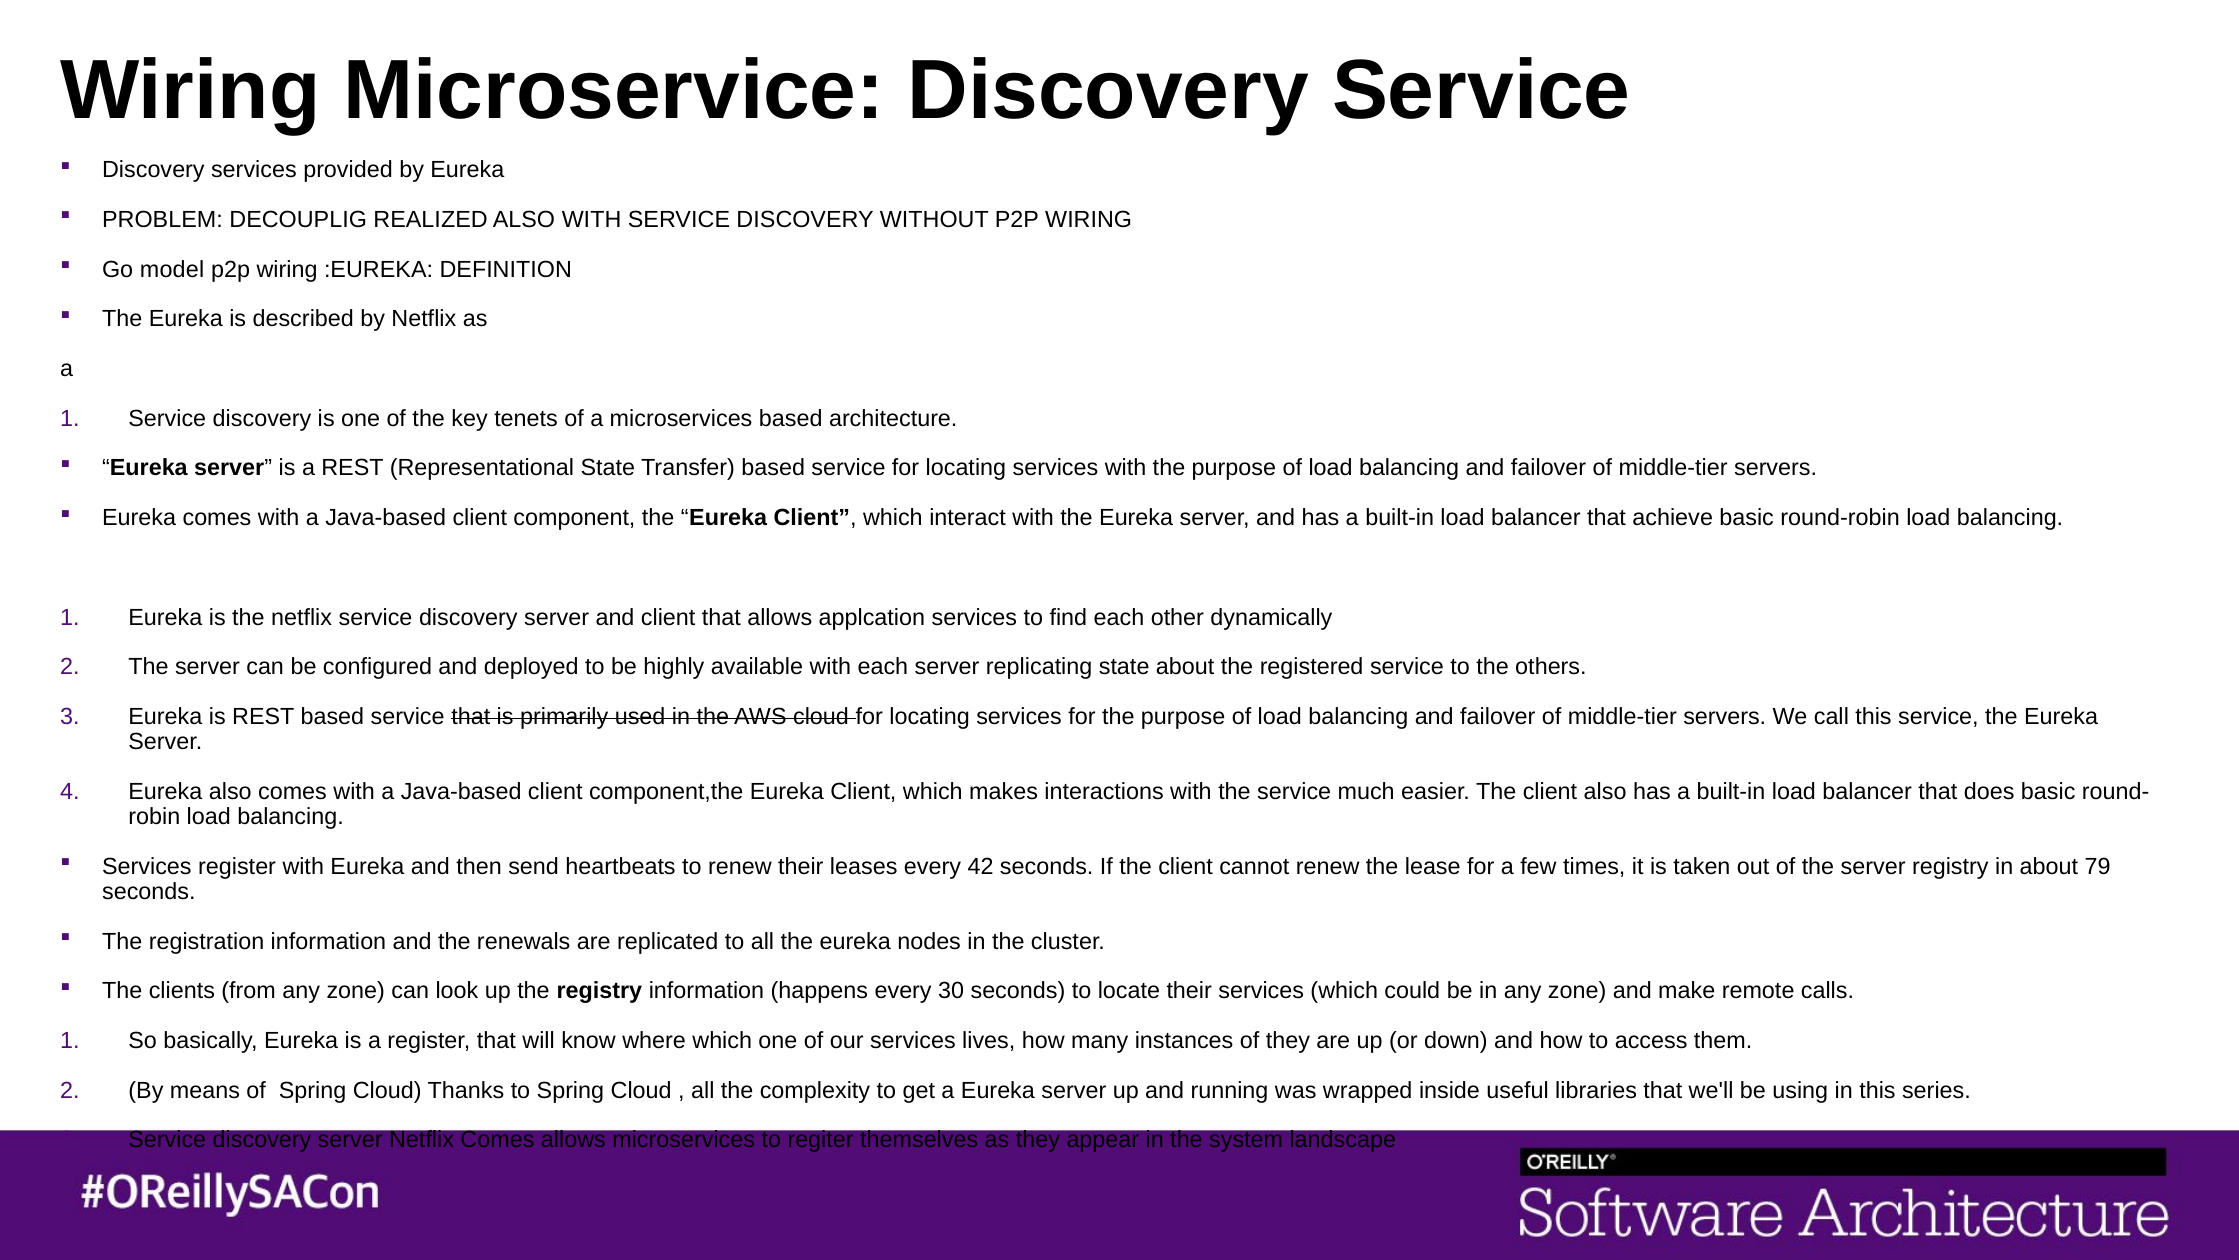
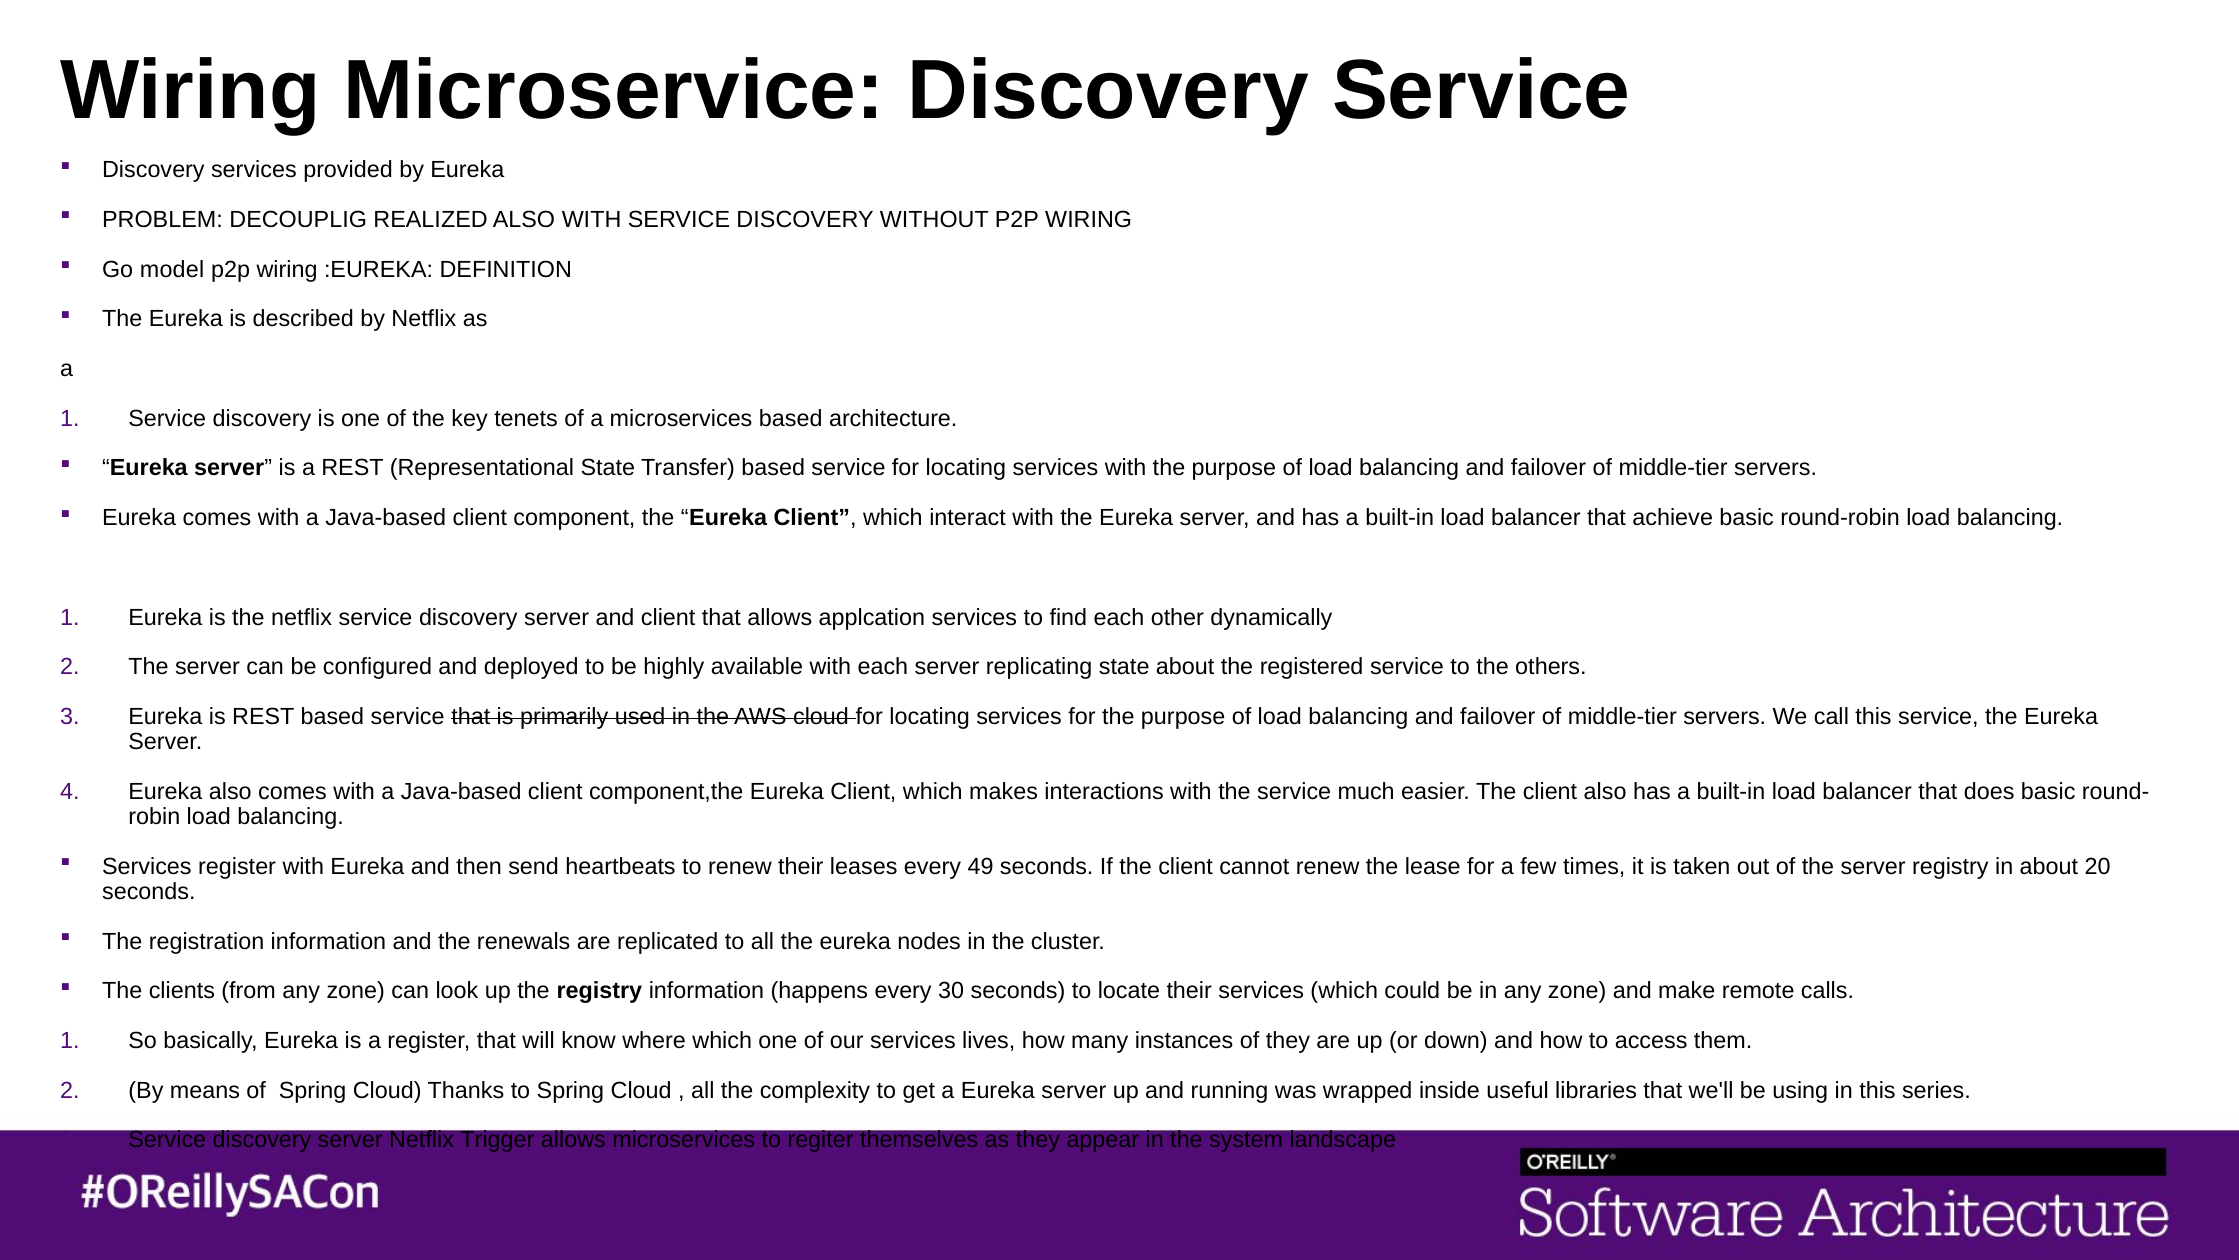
42: 42 -> 49 (981, 866)
79: 79 -> 20 (2098, 866)
Netflix Comes: Comes -> Trigger (497, 1140)
